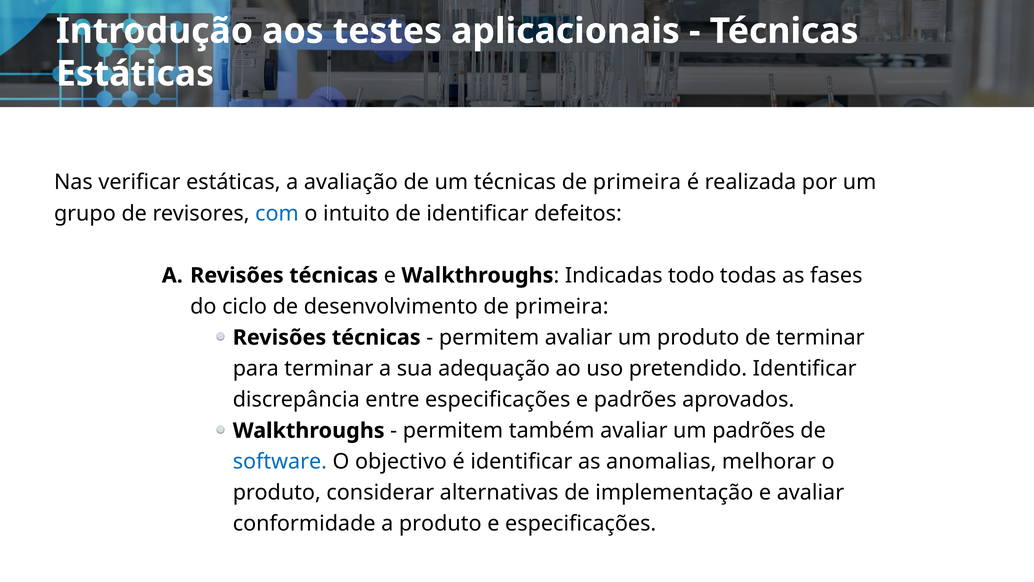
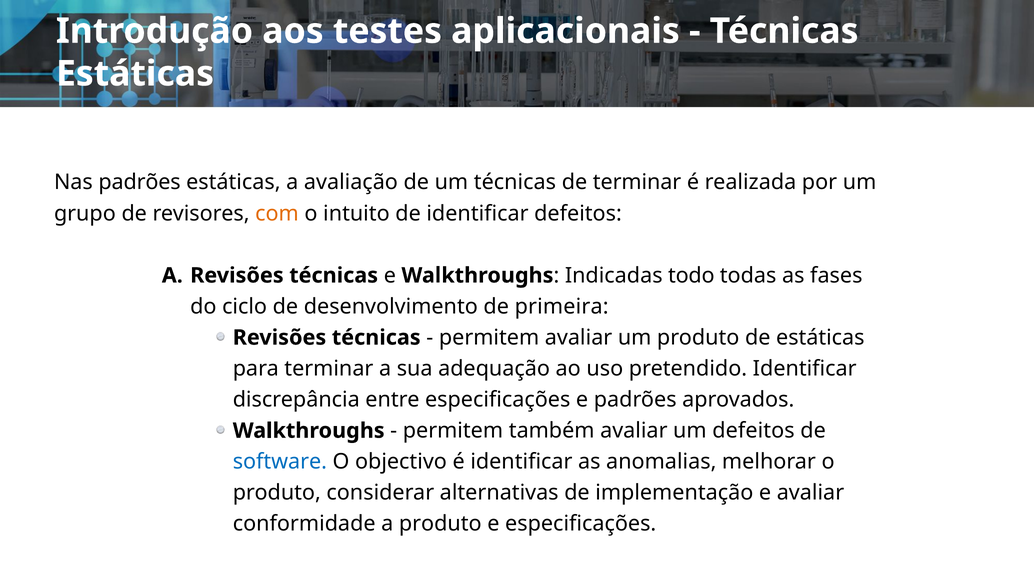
Nas verificar: verificar -> padrões (140, 182)
primeira: primeira -> terminar (637, 182)
com colour: blue -> orange (277, 213)
de terminar: terminar -> estáticas (820, 338)
um padrões: padrões -> defeitos (753, 431)
